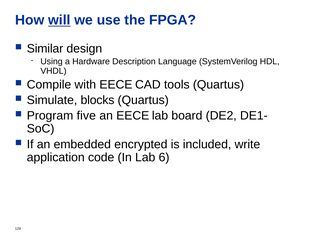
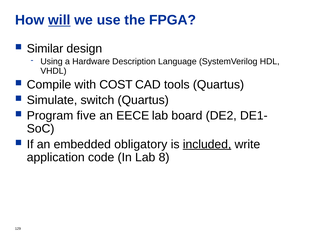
with EECE: EECE -> COST (116, 85)
blocks: blocks -> switch (97, 100)
encrypted: encrypted -> obligatory (141, 144)
included underline: none -> present (207, 144)
6: 6 -> 8 (164, 157)
